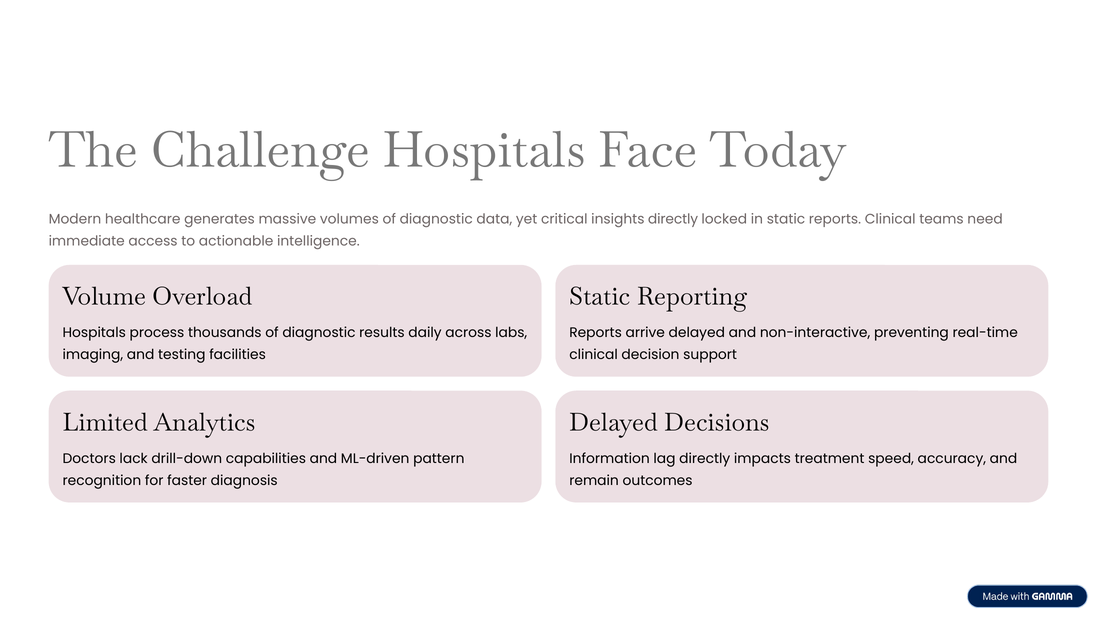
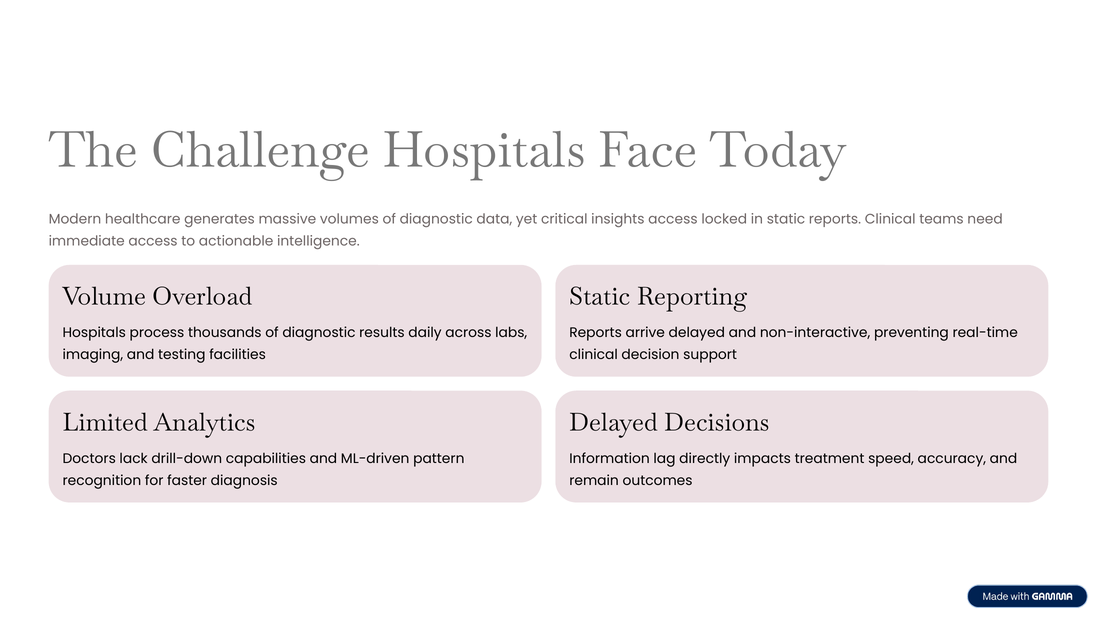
insights directly: directly -> access (673, 219)
